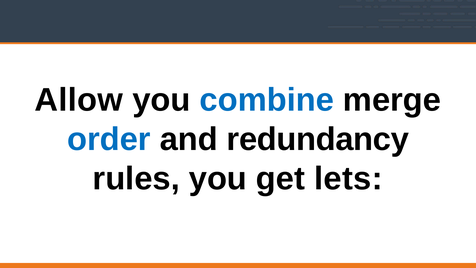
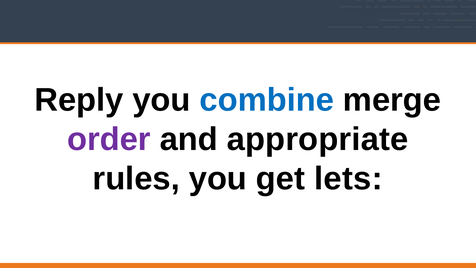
Allow: Allow -> Reply (79, 100)
order colour: blue -> purple (109, 139)
redundancy: redundancy -> appropriate (318, 139)
